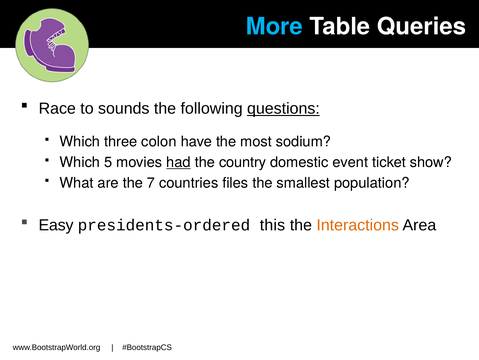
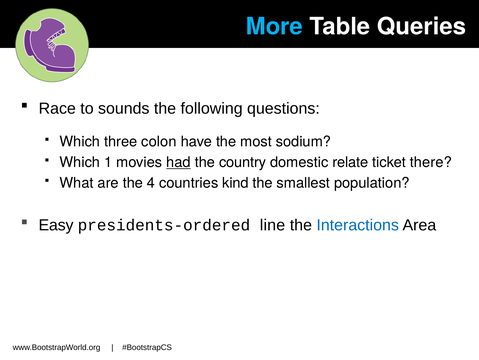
questions underline: present -> none (283, 108)
5: 5 -> 1 (108, 162)
event: event -> relate (350, 162)
show: show -> there (431, 162)
7: 7 -> 4 (151, 182)
files: files -> kind (235, 182)
this: this -> line (272, 225)
Interactions colour: orange -> blue (358, 225)
